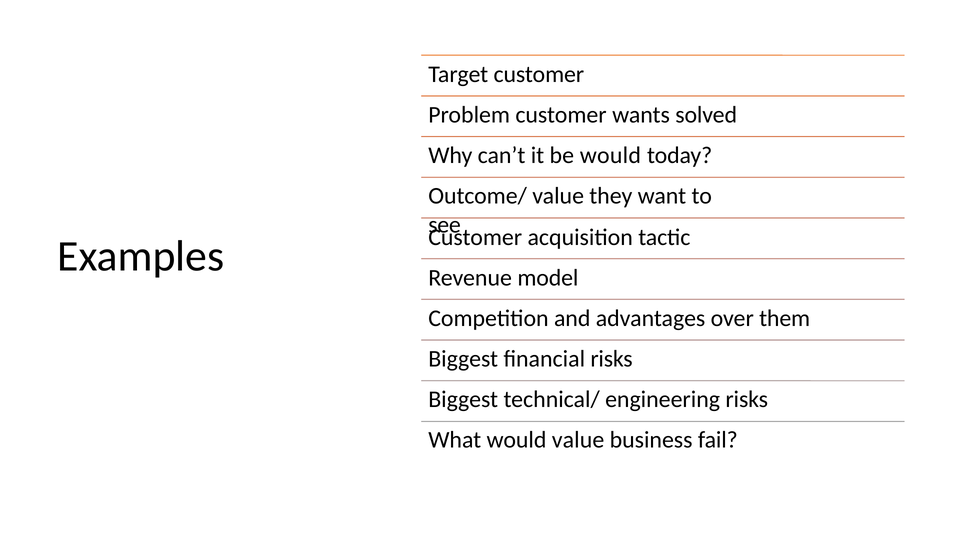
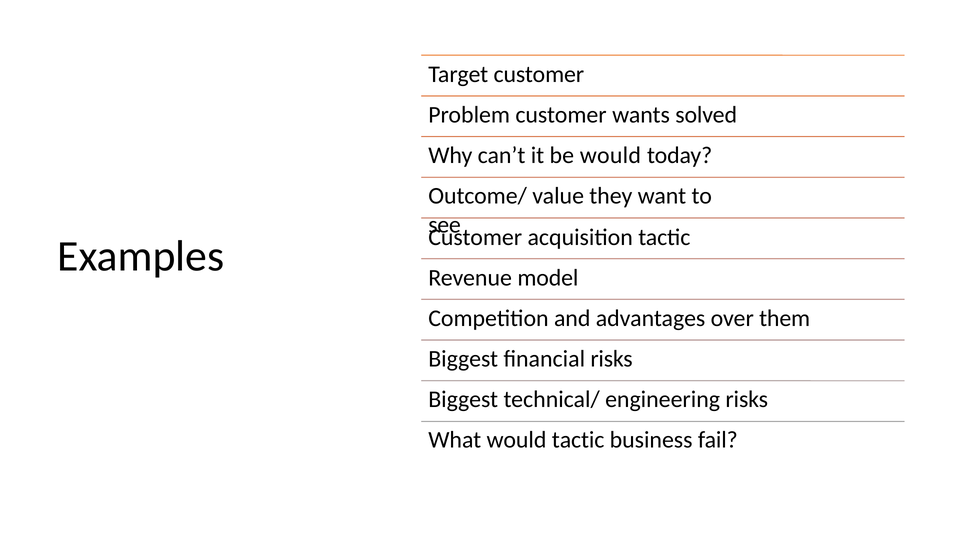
would value: value -> tactic (578, 440)
